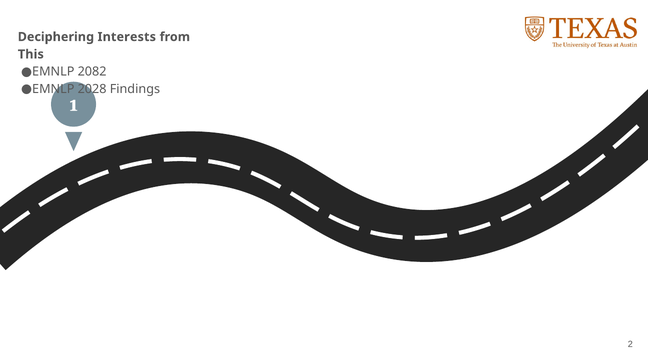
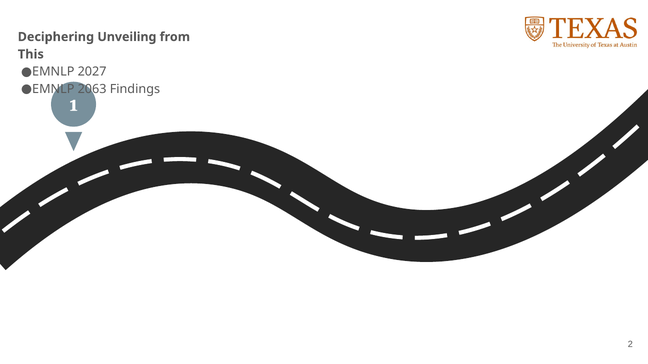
Interests: Interests -> Unveiling (127, 37)
2082: 2082 -> 2027 (92, 72)
2028: 2028 -> 2063 (92, 89)
